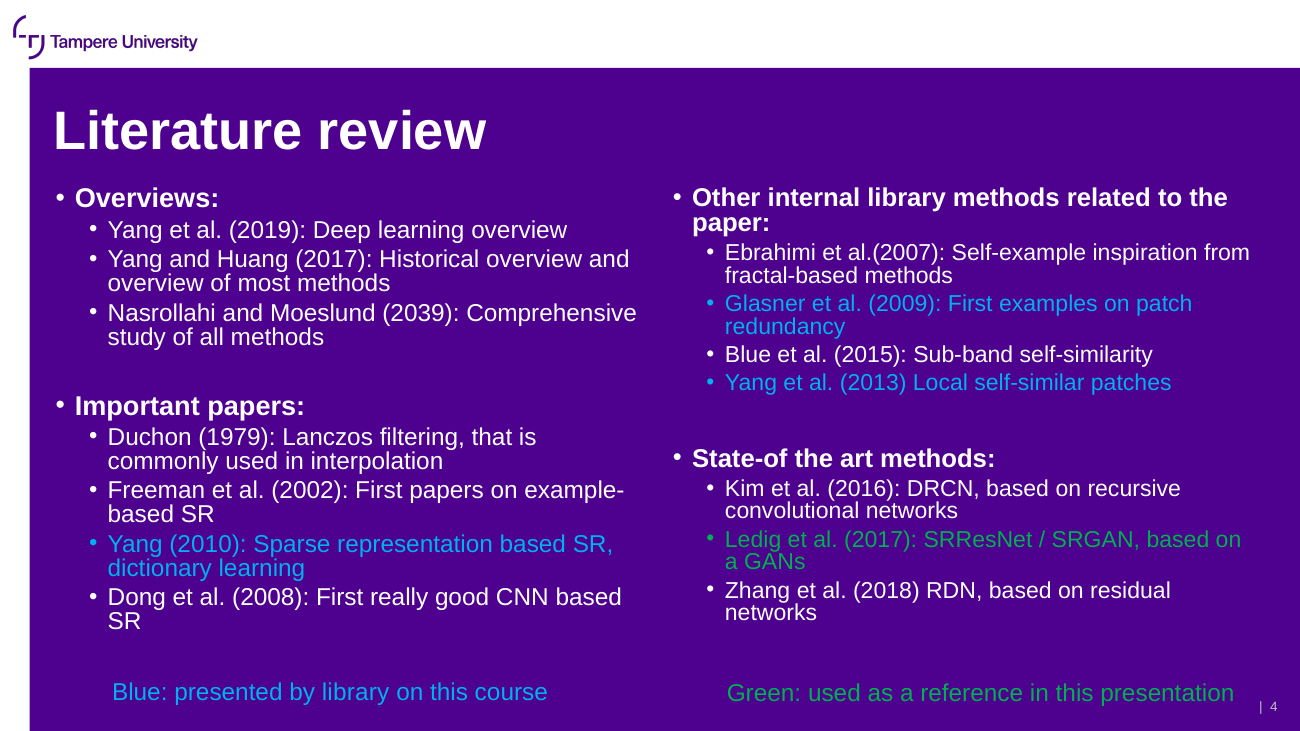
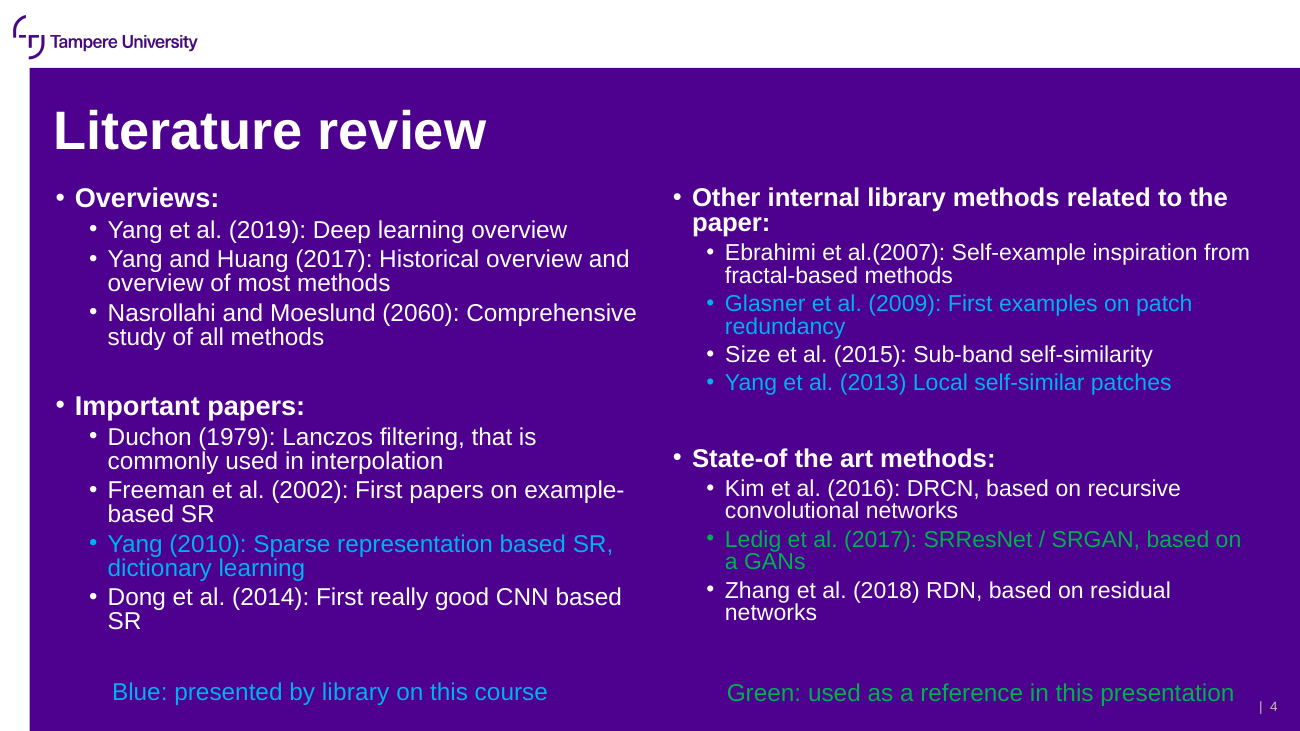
2039: 2039 -> 2060 (421, 313)
Blue: Blue -> Size (748, 355)
2008: 2008 -> 2014 (271, 598)
